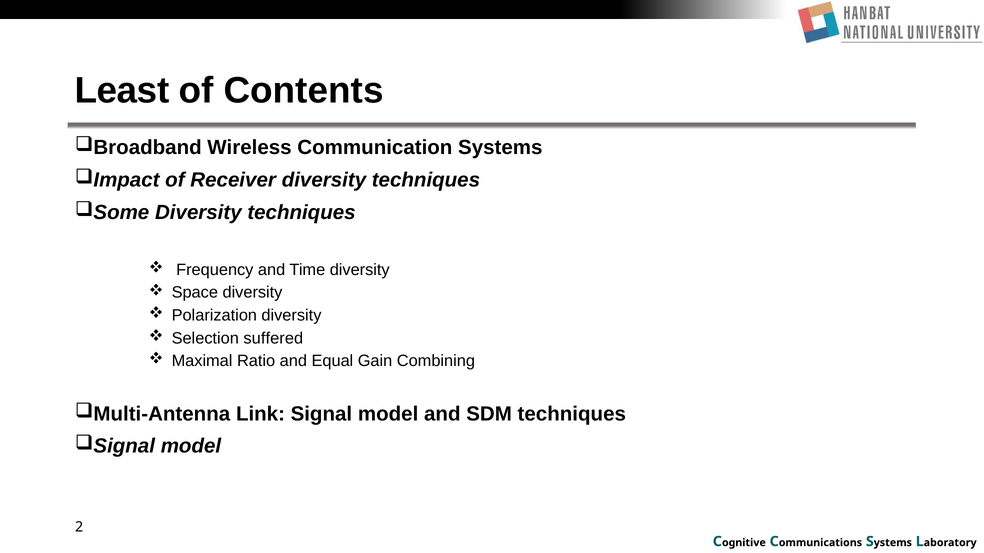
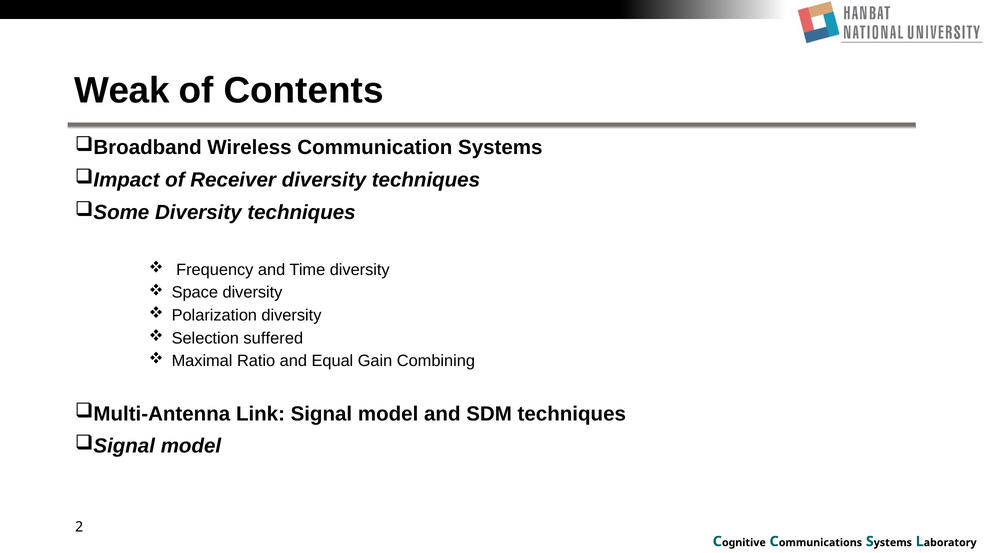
Least: Least -> Weak (122, 91)
